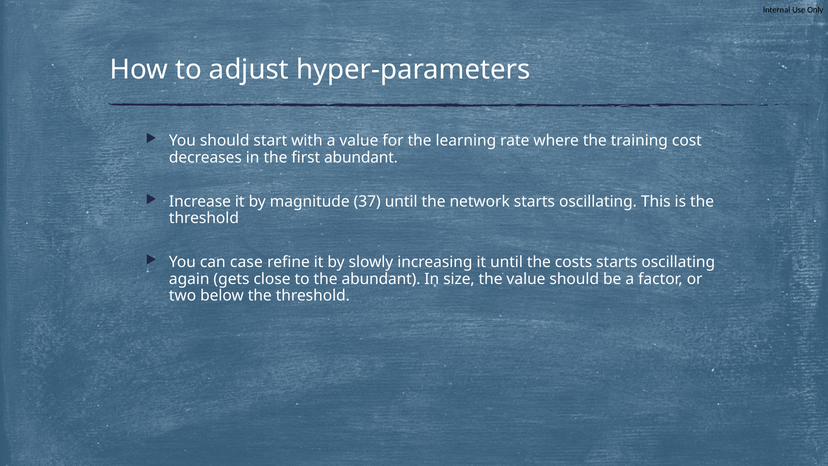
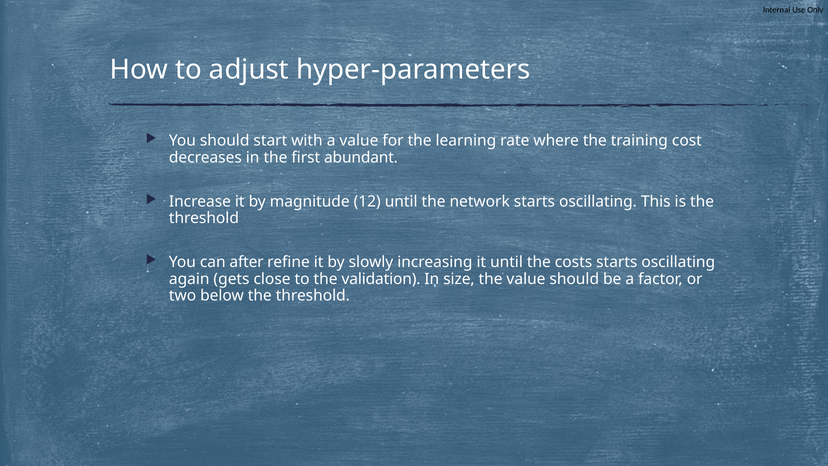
37: 37 -> 12 (367, 201)
case: case -> after (247, 262)
the abundant: abundant -> validation (381, 279)
